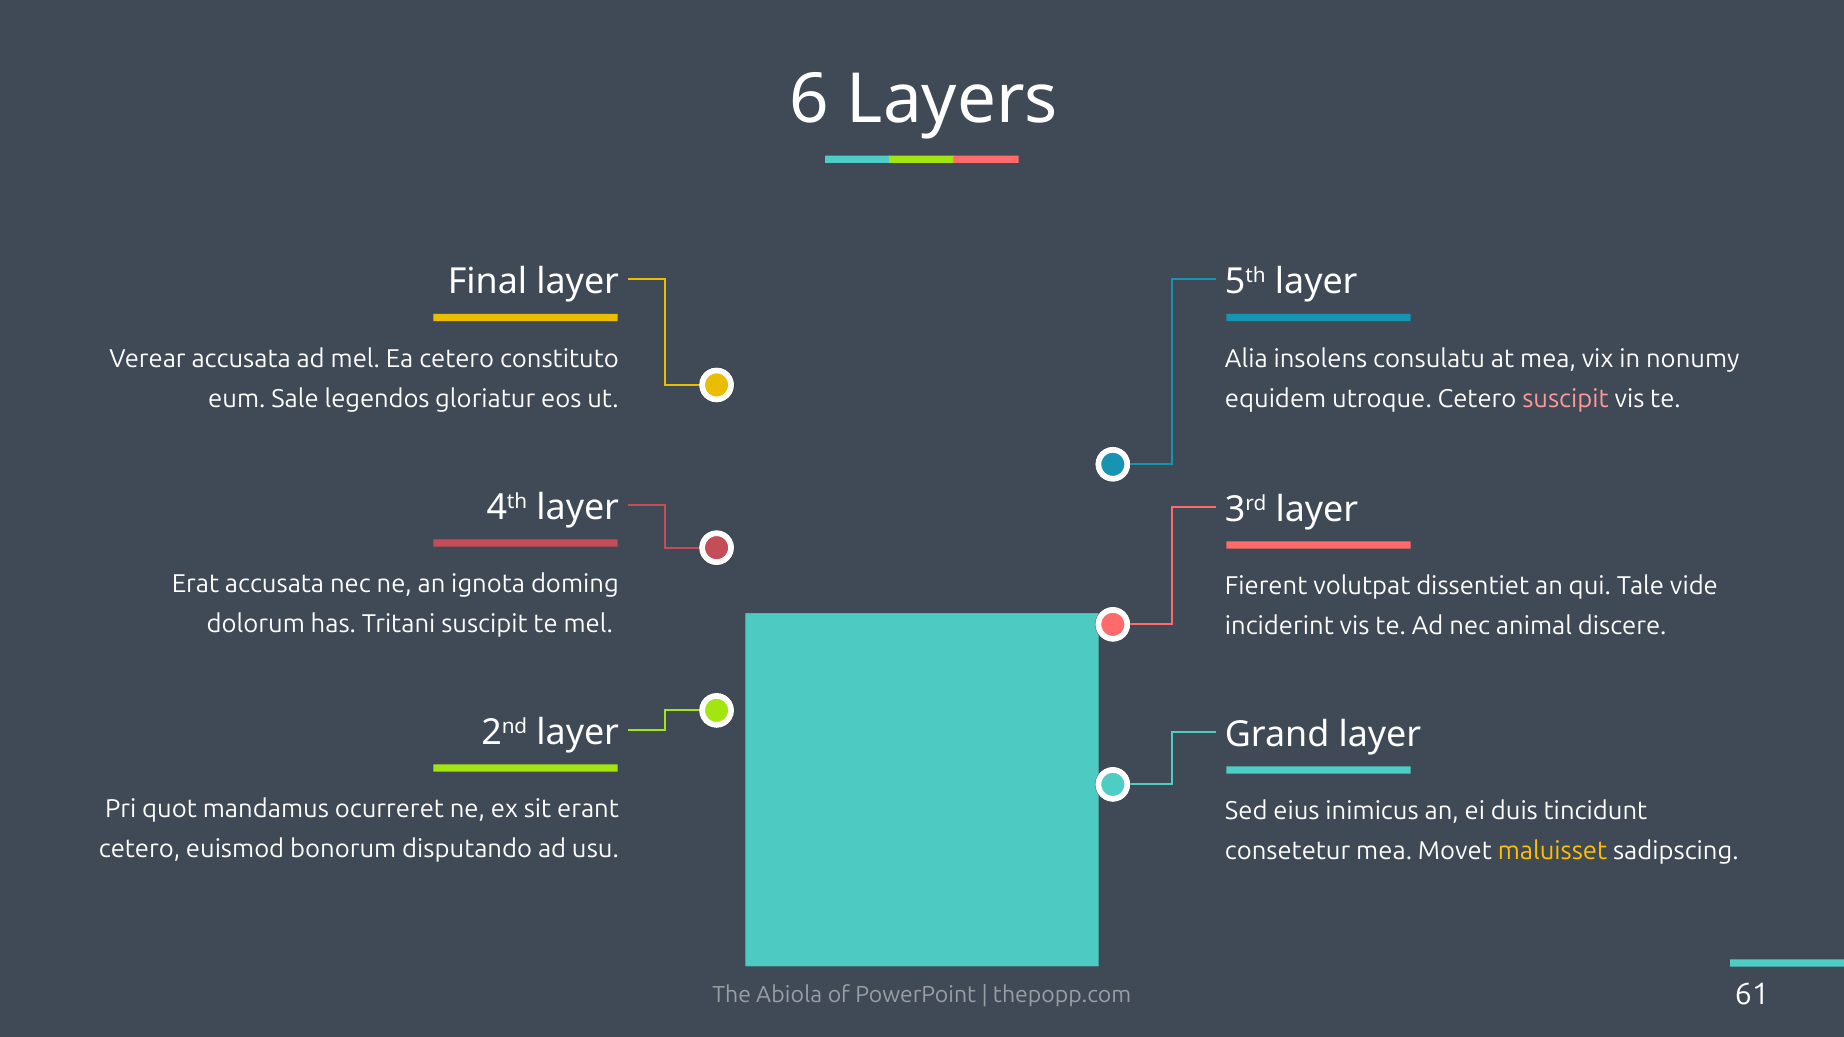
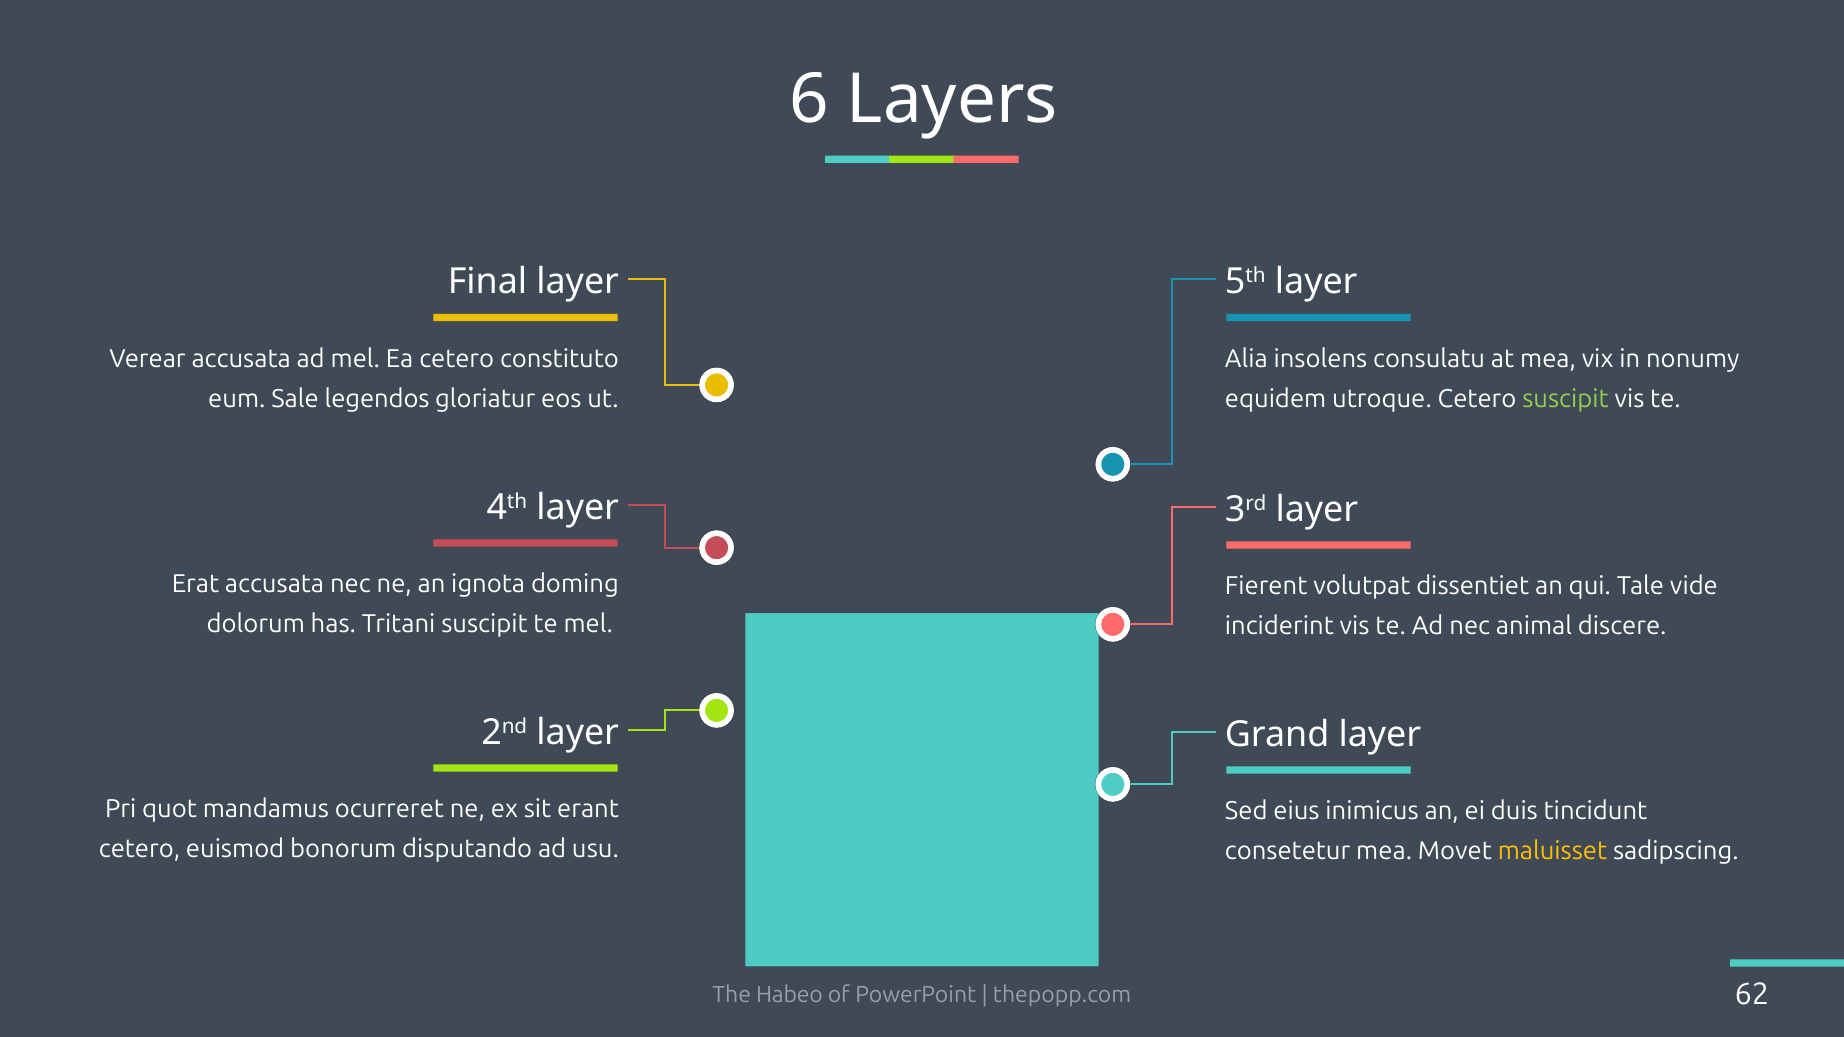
suscipit colour: pink -> light green (1565, 399)
Abiola: Abiola -> Habeo (789, 995)
61: 61 -> 62 (1752, 995)
